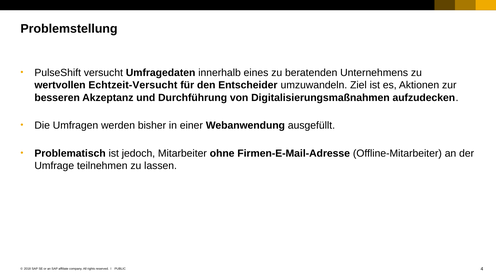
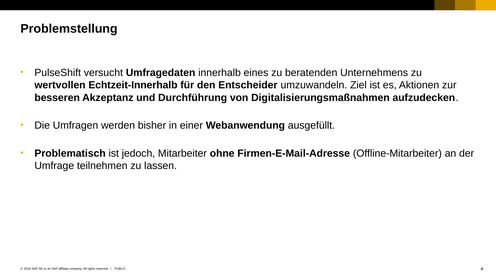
Echtzeit-Versucht: Echtzeit-Versucht -> Echtzeit-Innerhalb (133, 85)
